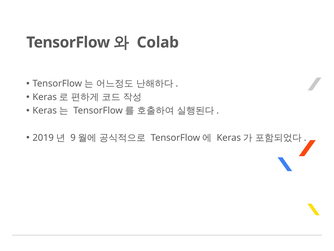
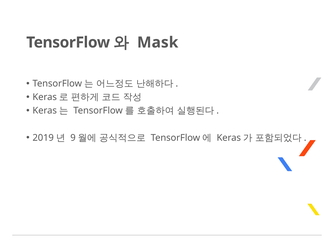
Colab: Colab -> Mask (158, 42)
